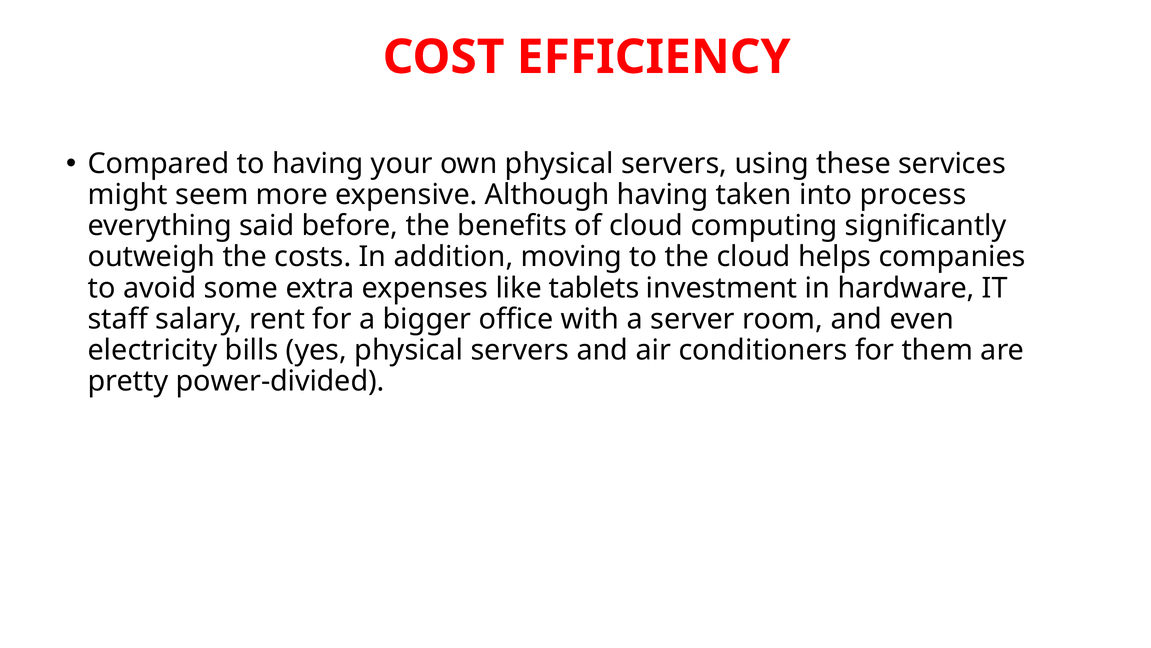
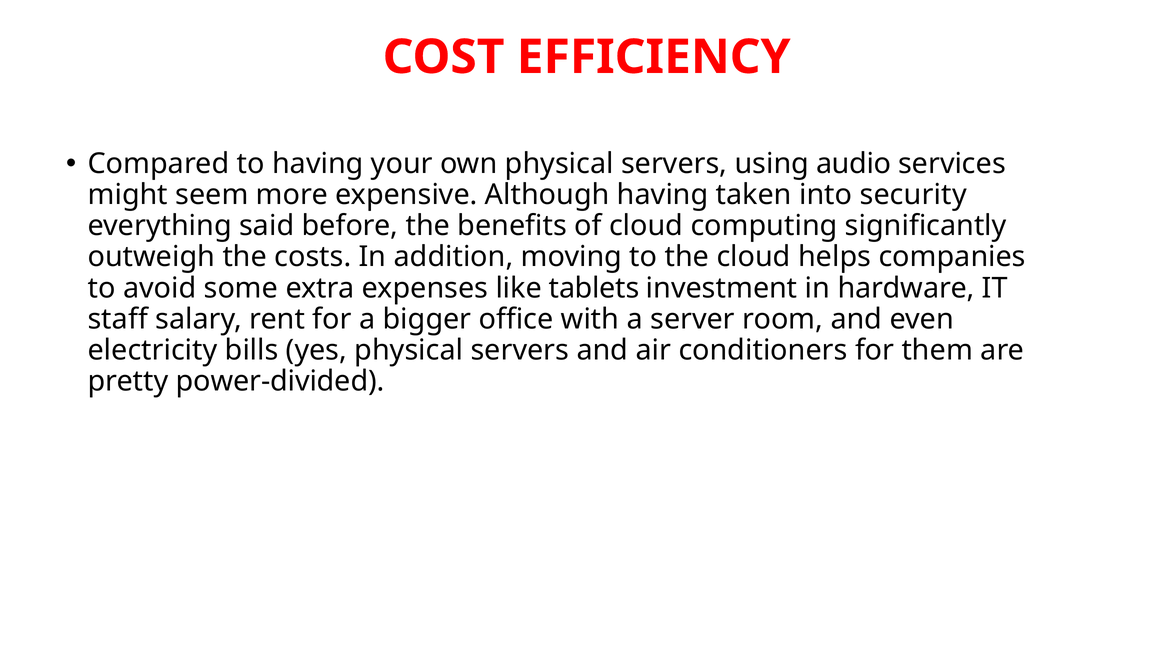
these: these -> audio (854, 164)
process: process -> security (913, 195)
